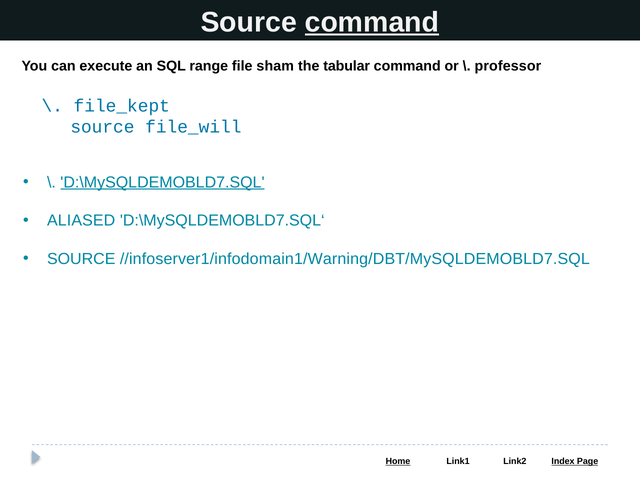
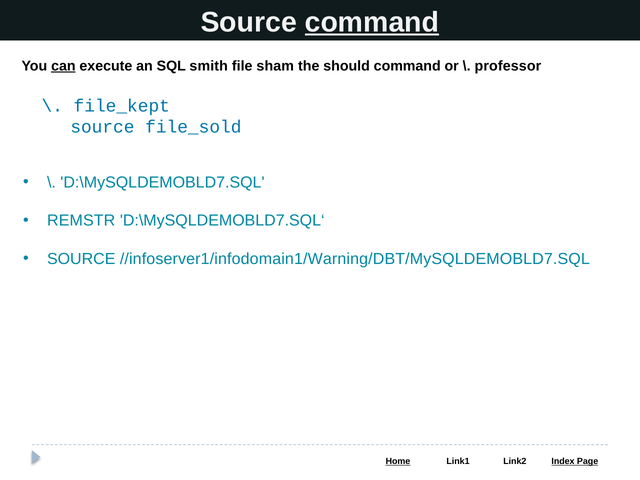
can underline: none -> present (63, 66)
range: range -> smith (209, 66)
tabular: tabular -> should (347, 66)
file_will: file_will -> file_sold (193, 127)
D:\MySQLDEMOBLD7.SQL underline: present -> none (162, 182)
ALIASED: ALIASED -> REMSTR (81, 221)
